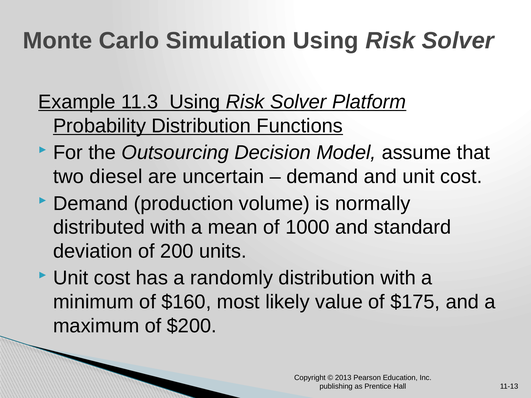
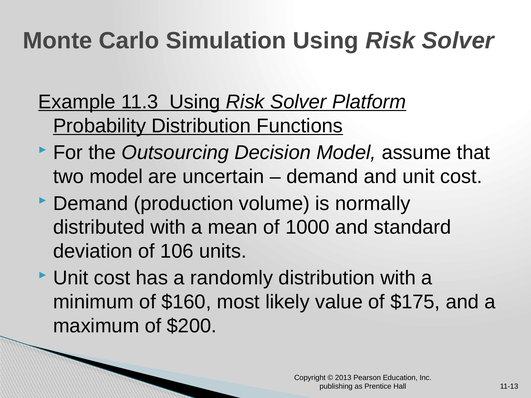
two diesel: diesel -> model (116, 177)
200: 200 -> 106 (177, 251)
